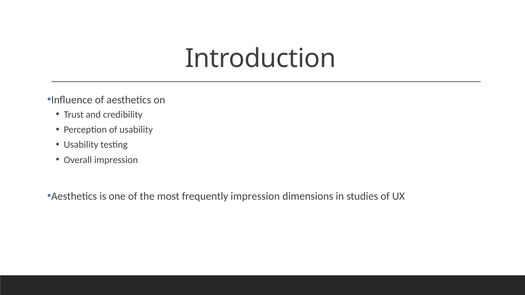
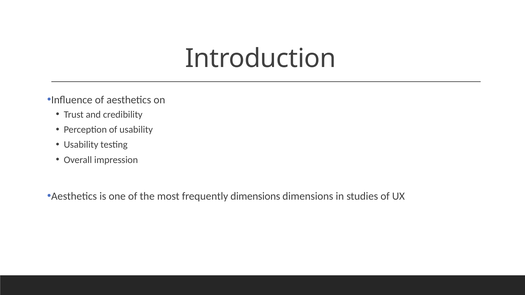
frequently impression: impression -> dimensions (255, 196)
